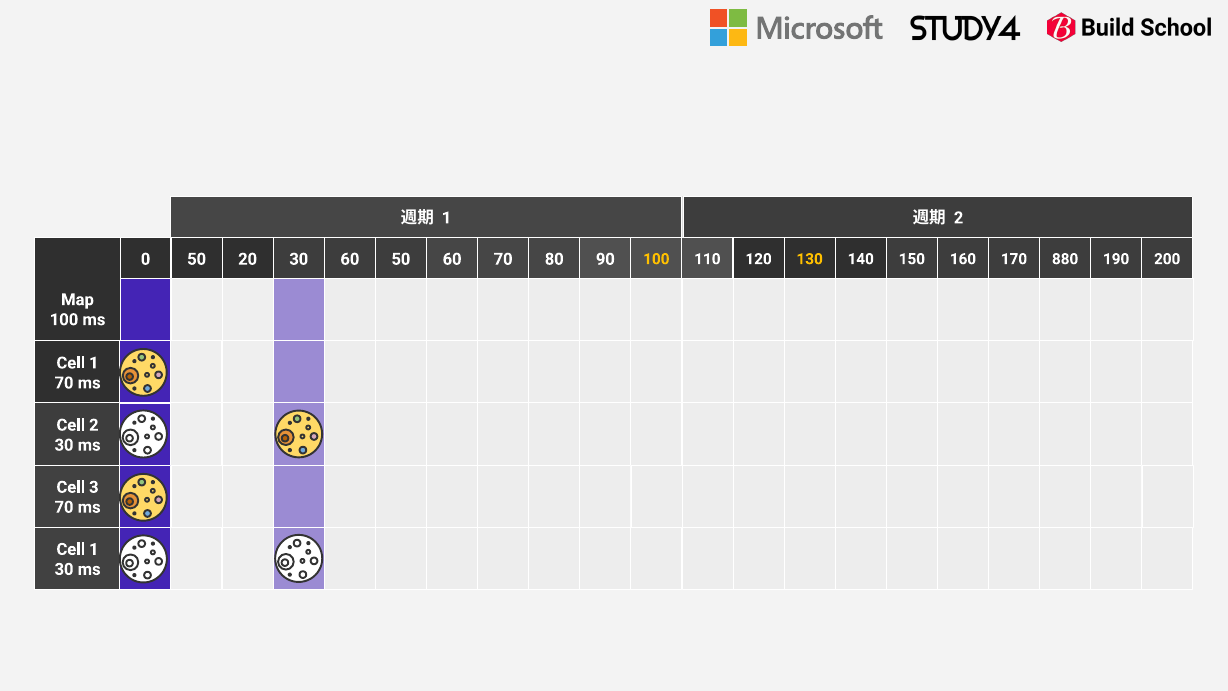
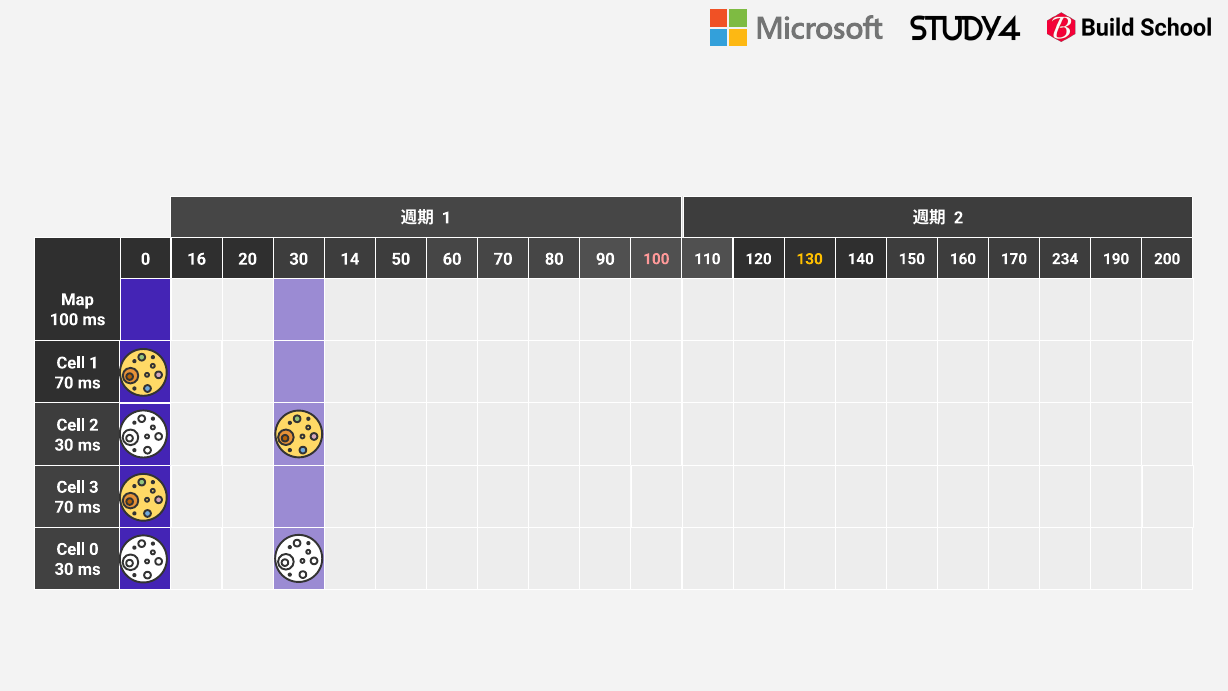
0 50: 50 -> 16 (197, 259)
30 60: 60 -> 14 (350, 259)
100 colour: yellow -> pink (656, 259)
880: 880 -> 234 (1065, 259)
1: 1 -> 0 (94, 549)
